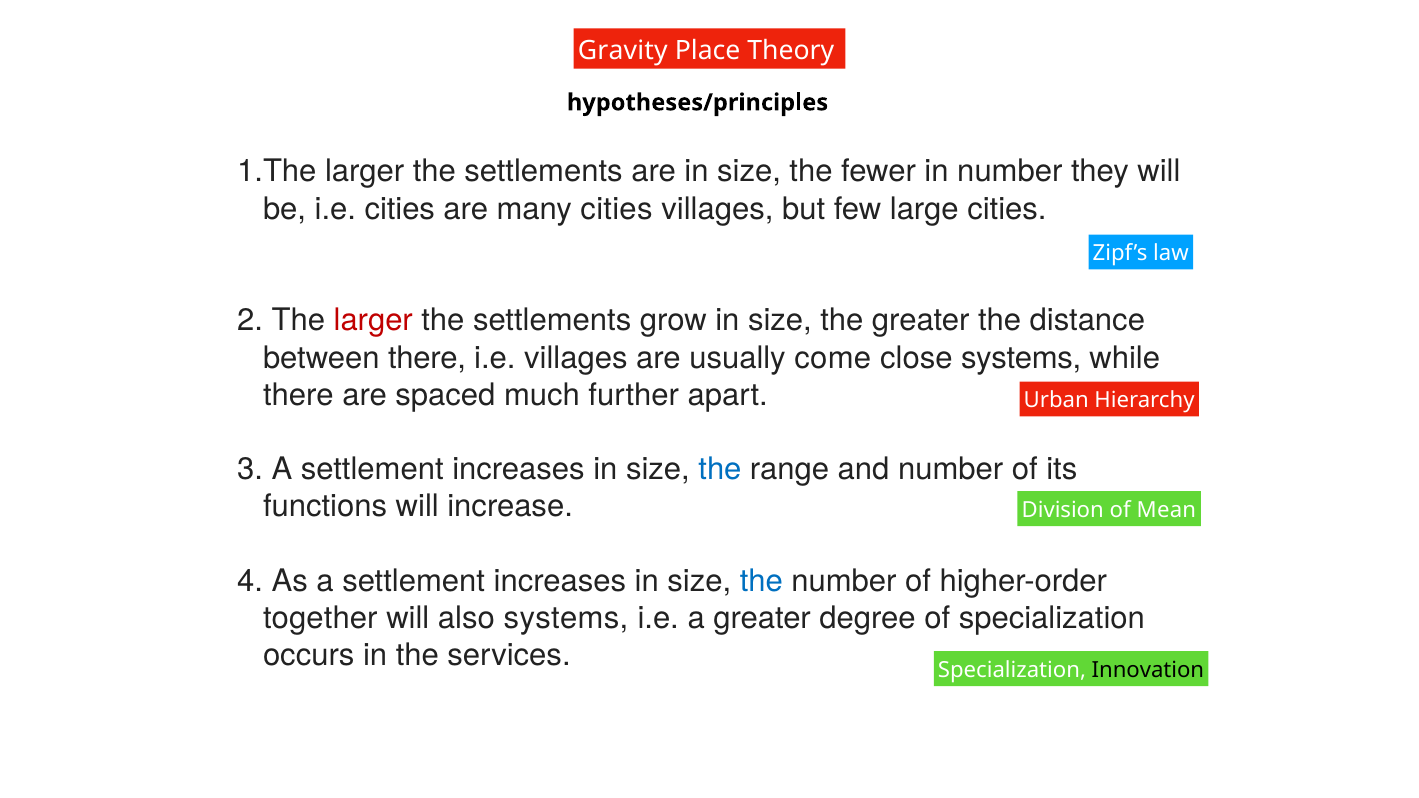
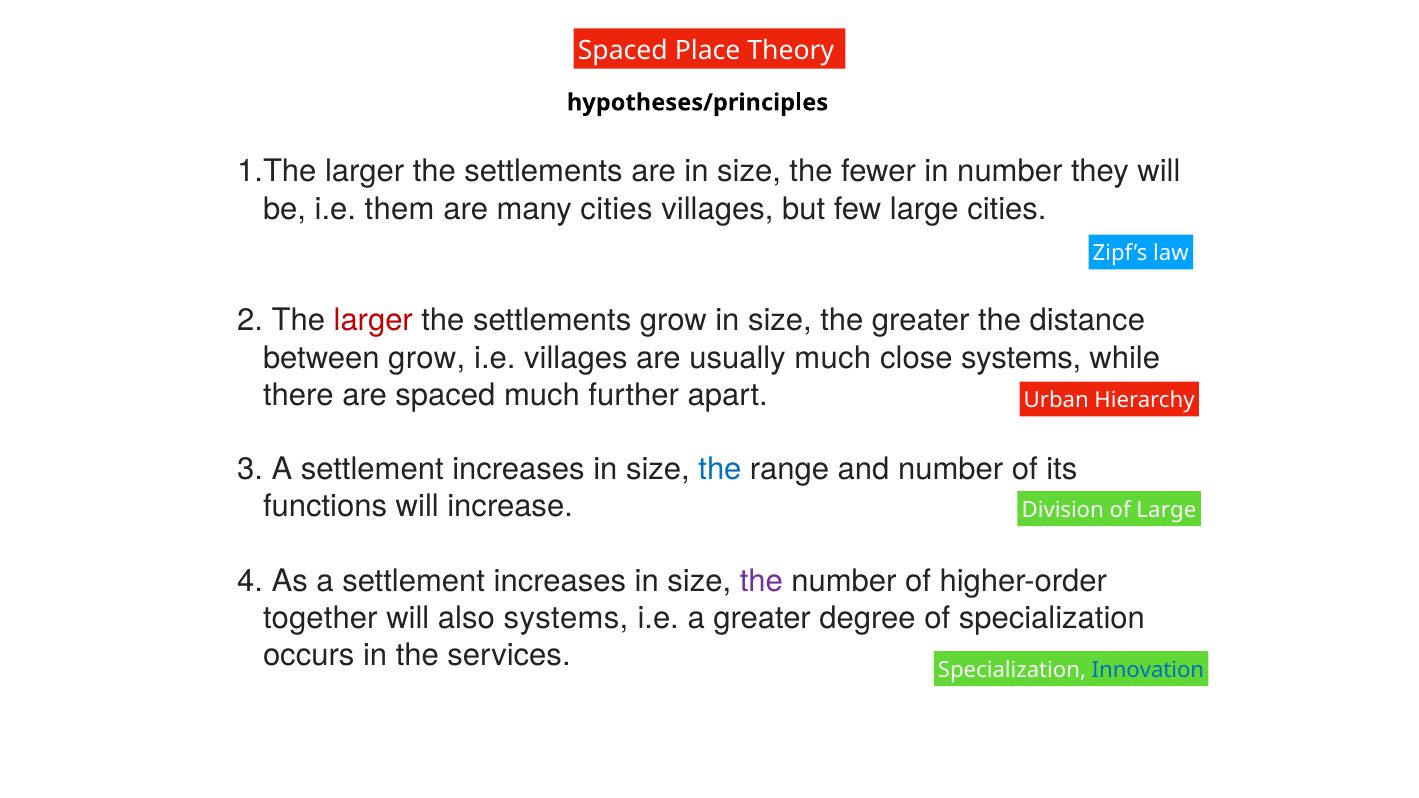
Gravity: Gravity -> Spaced (623, 50)
i.e cities: cities -> them (400, 209)
between there: there -> grow (427, 358)
usually come: come -> much (833, 358)
of Mean: Mean -> Large (1166, 510)
the colour: blue -> purple (761, 581)
Innovation colour: black -> blue (1148, 670)
